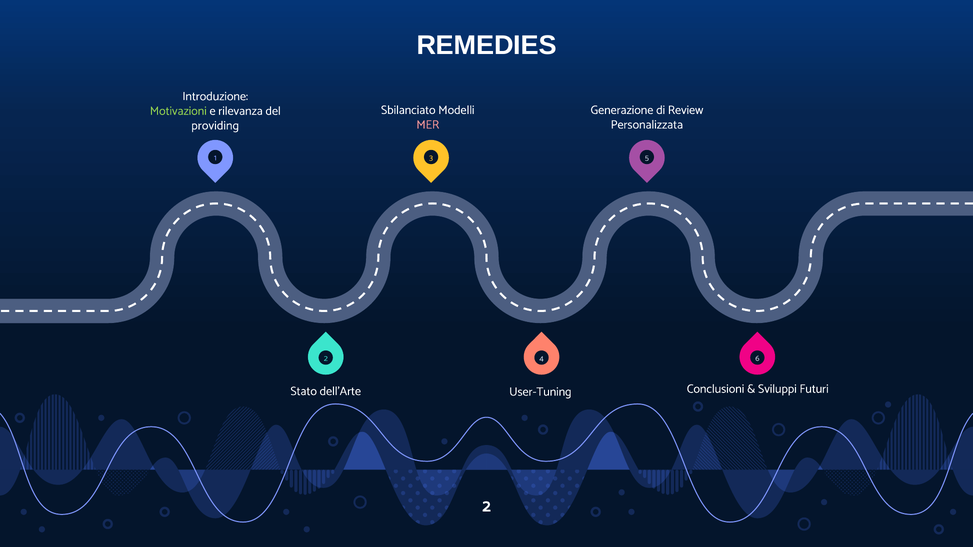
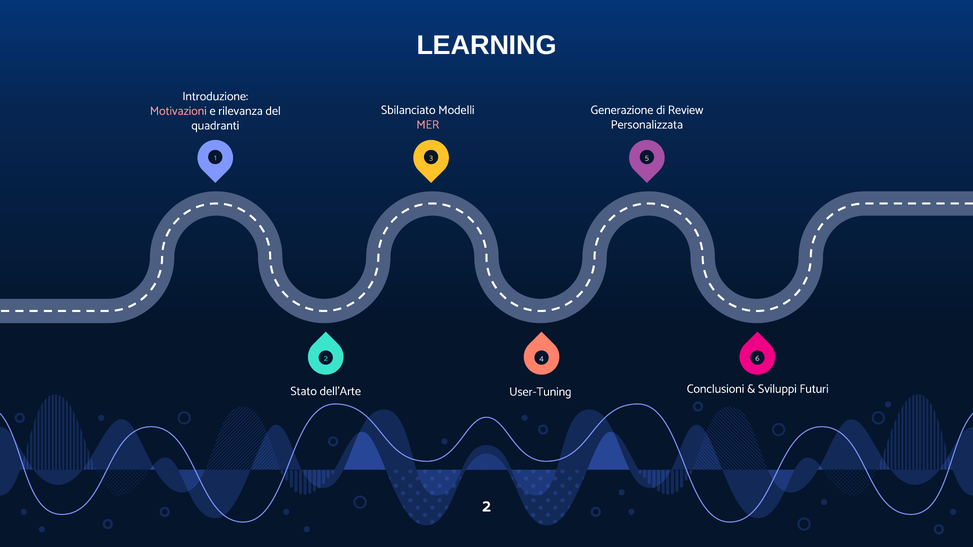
REMEDIES: REMEDIES -> LEARNING (487, 45)
Motivazioni colour: light green -> pink (178, 111)
providing: providing -> quadranti (215, 126)
